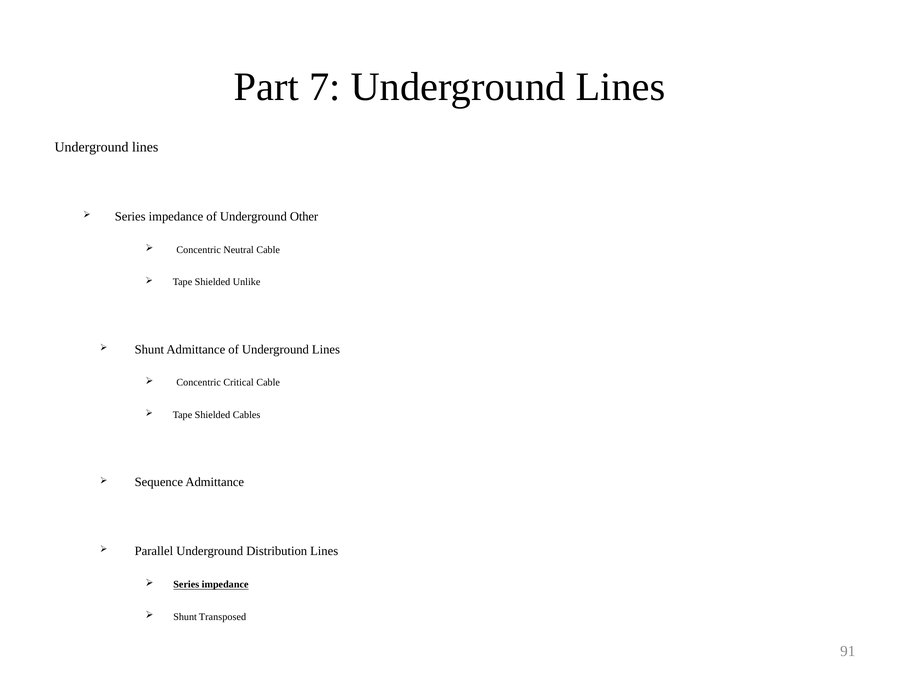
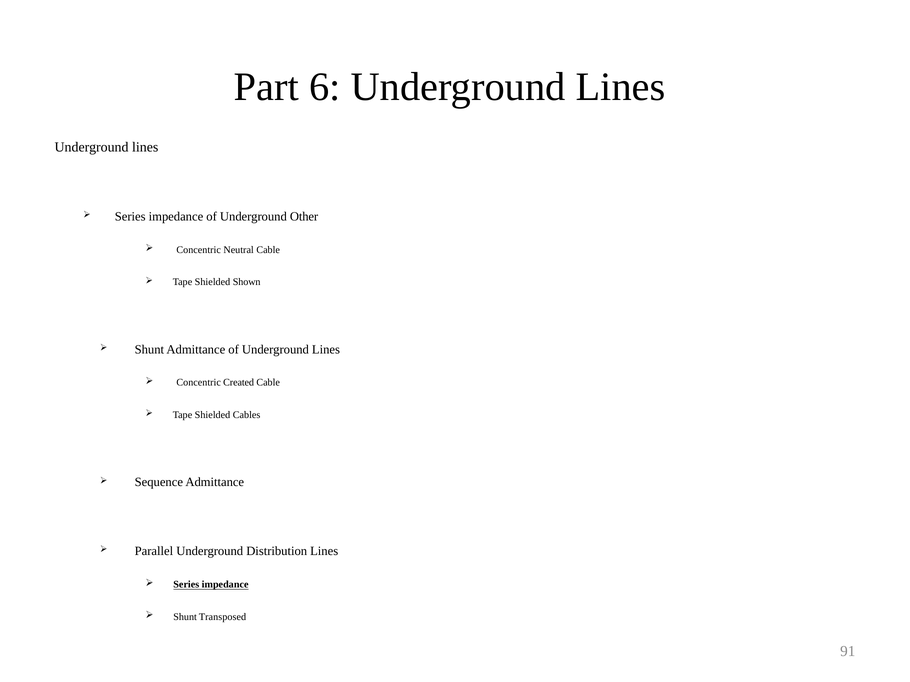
7: 7 -> 6 (325, 87)
Unlike: Unlike -> Shown (247, 282)
Critical: Critical -> Created (239, 383)
